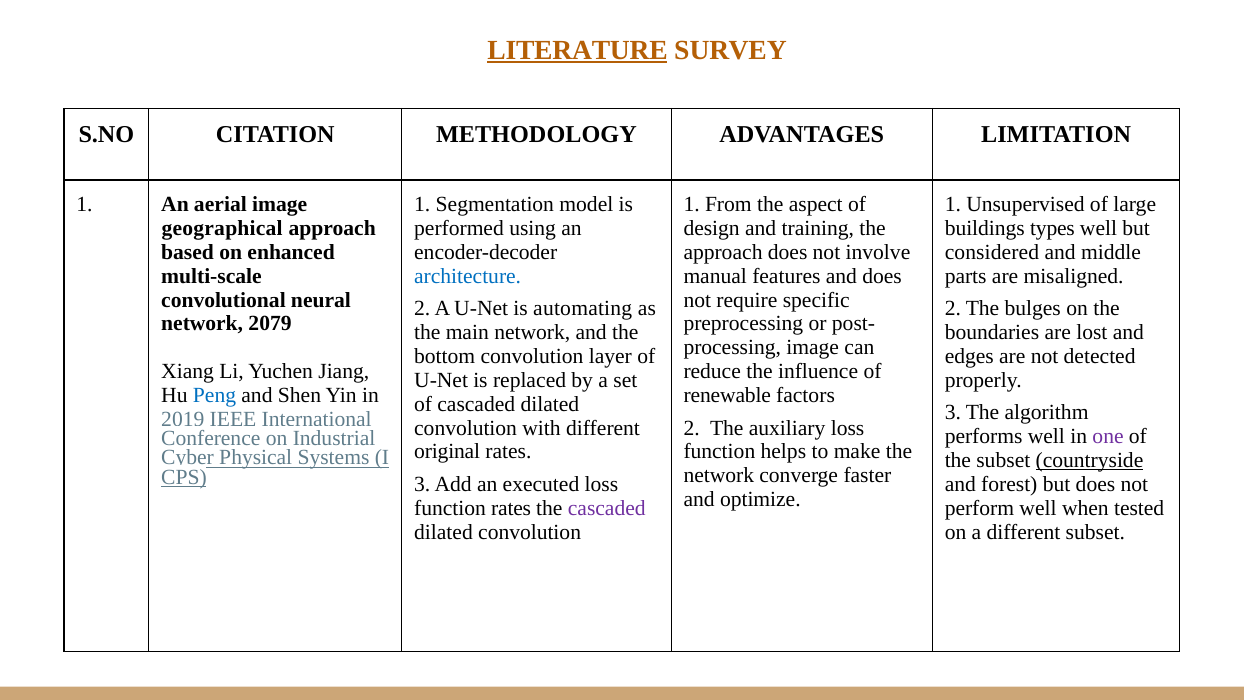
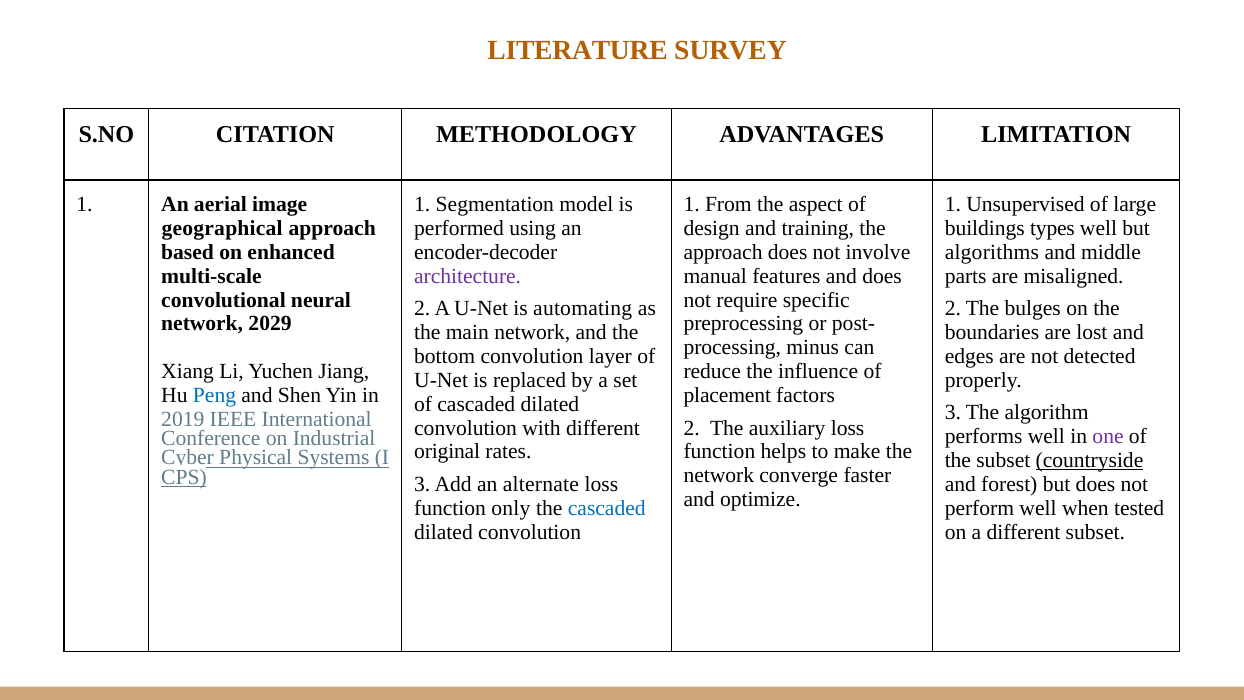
LITERATURE underline: present -> none (578, 50)
considered: considered -> algorithms (992, 252)
architecture colour: blue -> purple (468, 276)
2079: 2079 -> 2029 (270, 324)
image: image -> minus (813, 348)
renewable: renewable -> placement (727, 395)
executed: executed -> alternate (541, 484)
function rates: rates -> only (511, 508)
cascaded colour: purple -> blue (607, 508)
